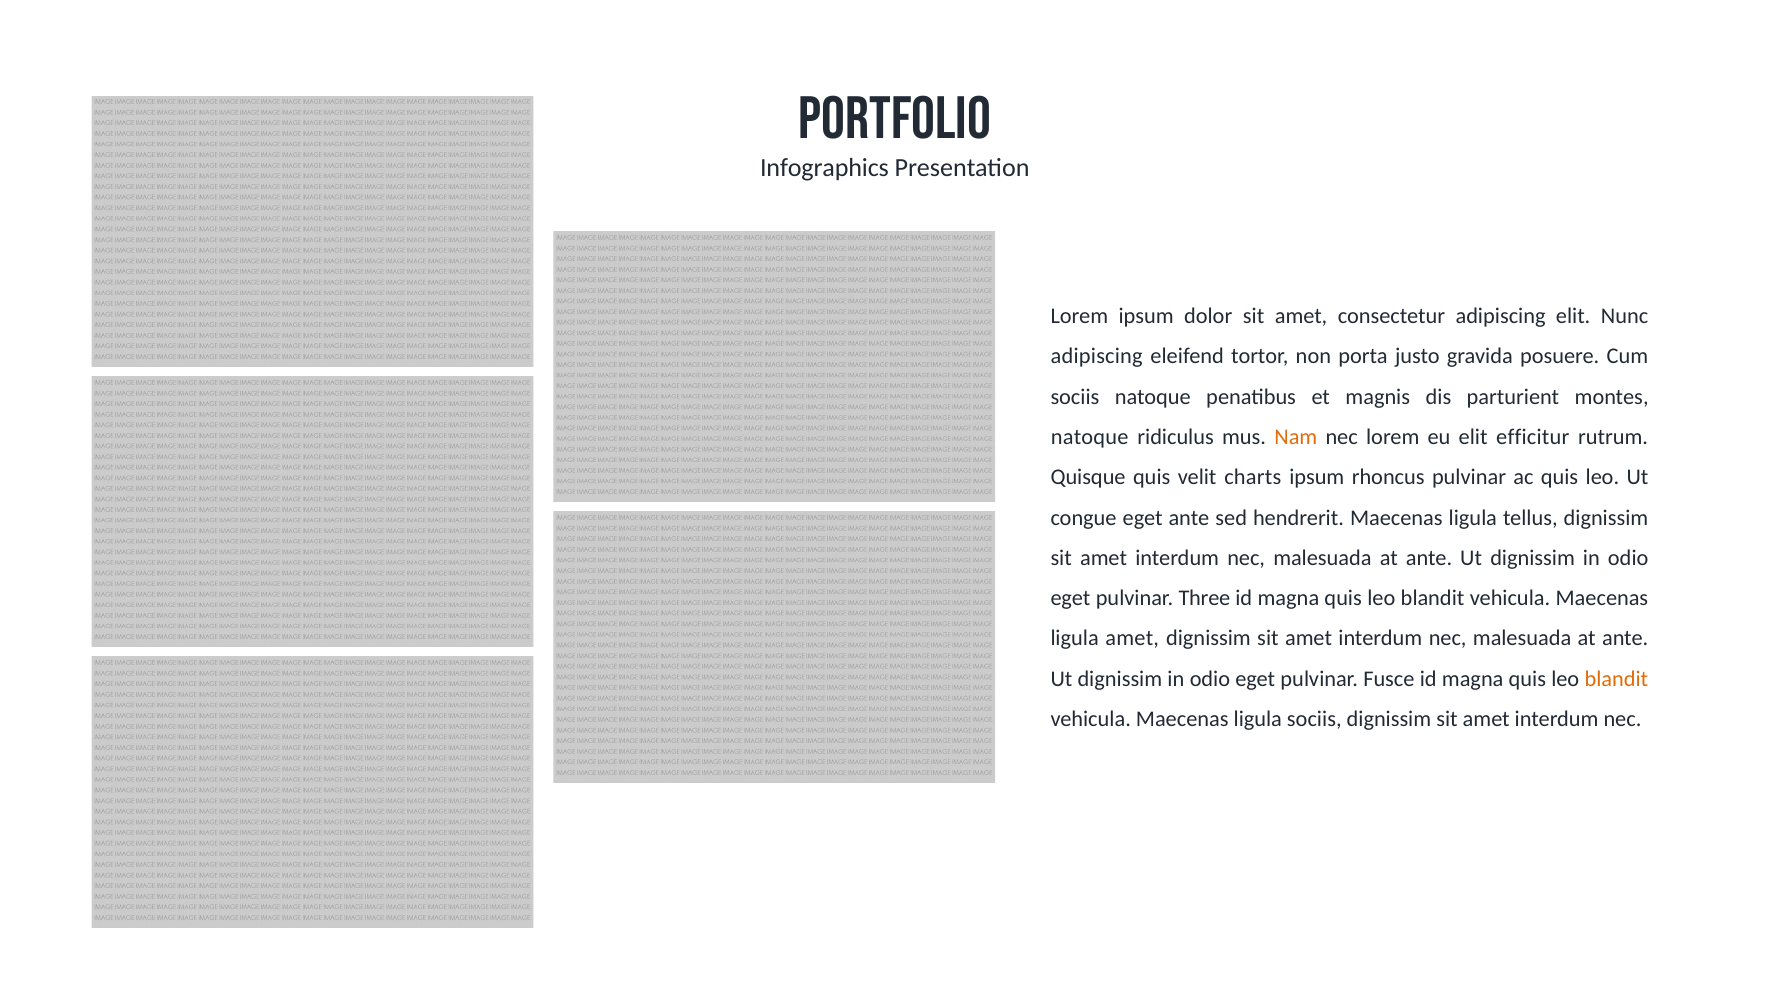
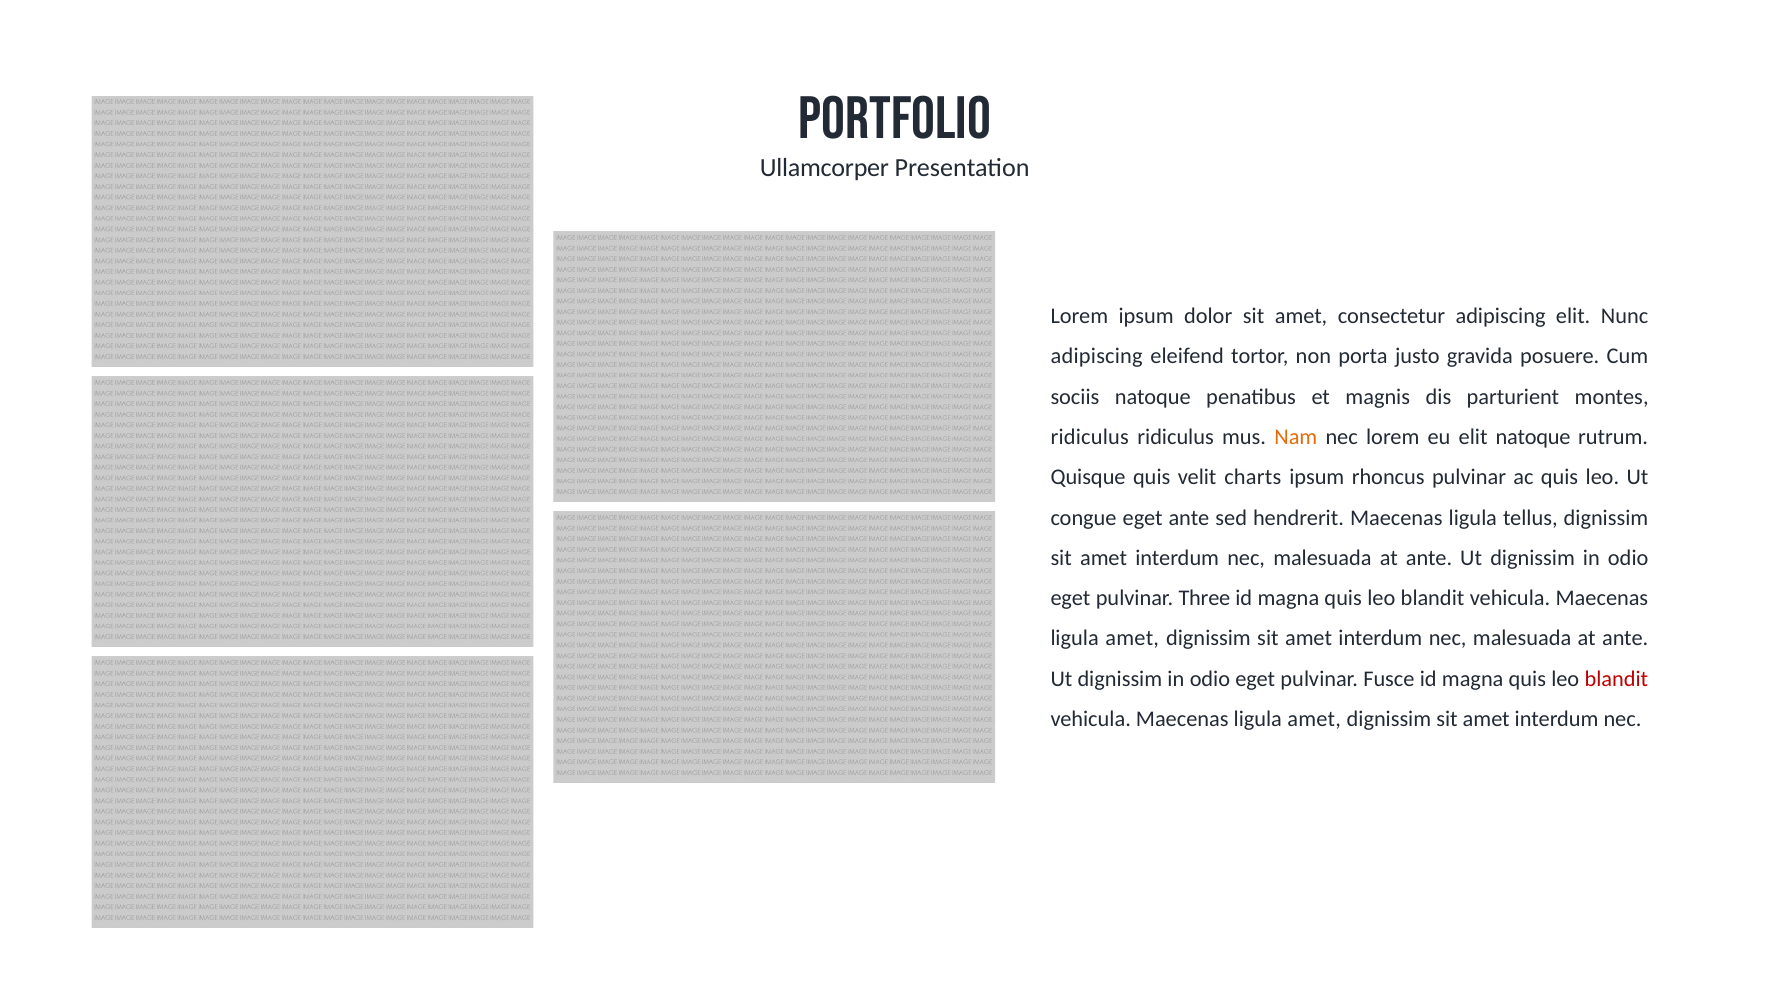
Infographics: Infographics -> Ullamcorper (825, 168)
natoque: natoque -> ridiculus (1090, 437)
elit efficitur: efficitur -> natoque (1533, 437)
blandit colour: orange -> red (1616, 679)
sociis: sociis -> amet (1314, 719)
